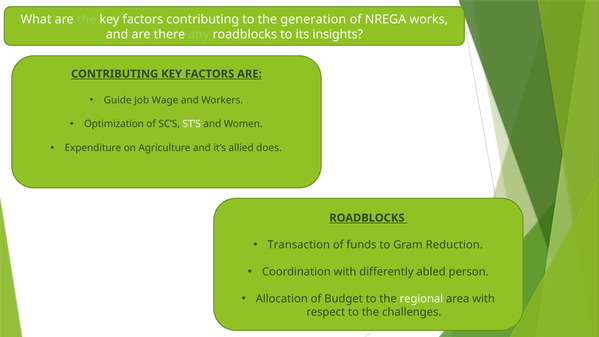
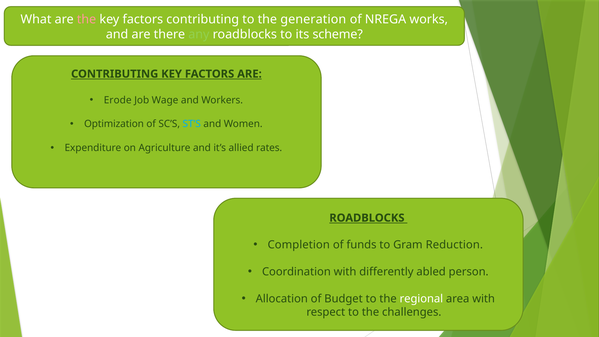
the colour: light green -> pink (87, 19)
insights: insights -> scheme (338, 34)
Guide: Guide -> Erode (118, 100)
ST’S colour: white -> light blue (192, 124)
does: does -> rates (269, 148)
Transaction: Transaction -> Completion (299, 245)
